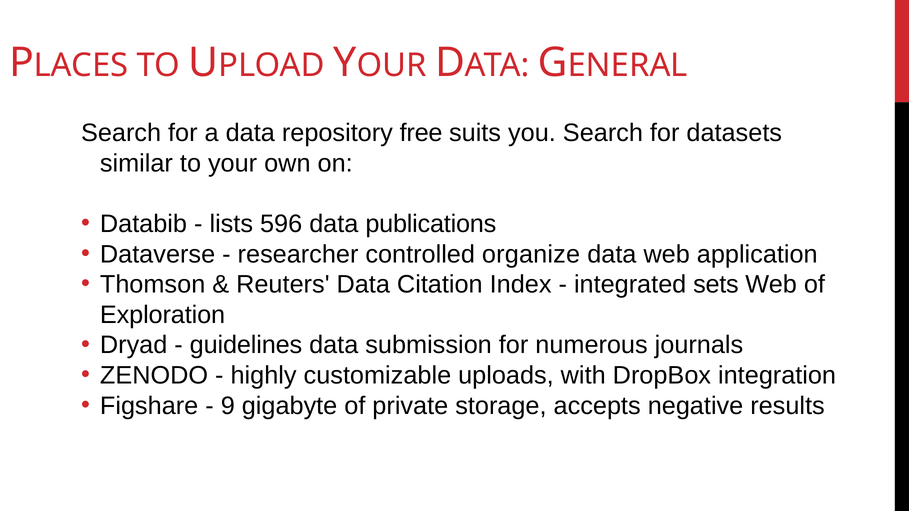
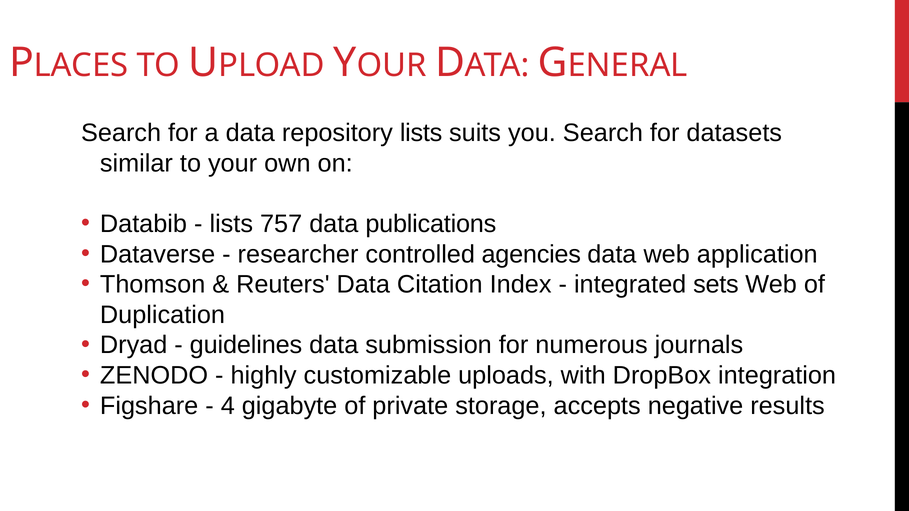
repository free: free -> lists (421, 133)
596: 596 -> 757 (281, 224)
organize: organize -> agencies (531, 254)
Exploration: Exploration -> Duplication (162, 315)
9: 9 -> 4 (228, 406)
